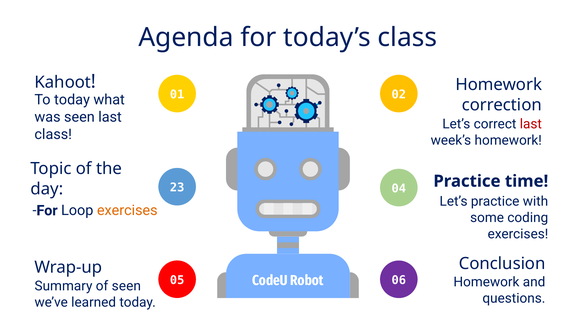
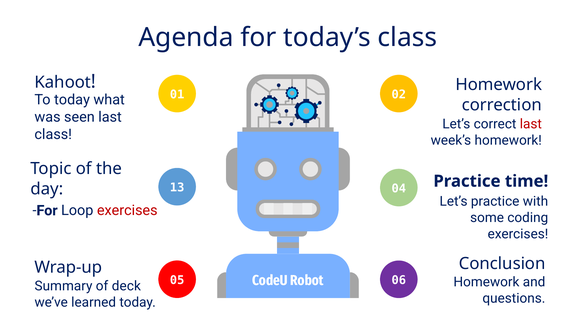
23: 23 -> 13 (177, 188)
exercises colour: orange -> red (127, 211)
of seen: seen -> deck (126, 286)
